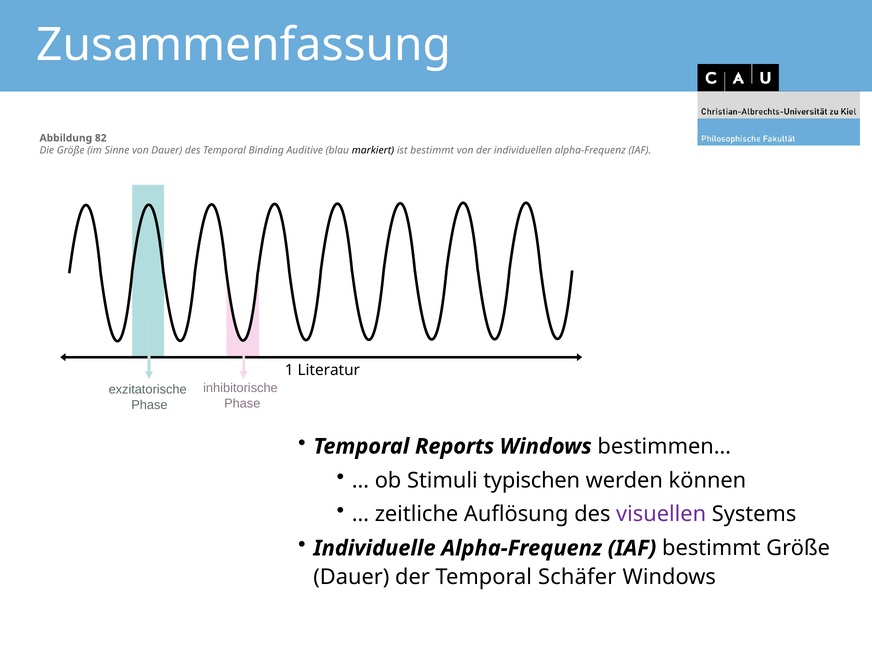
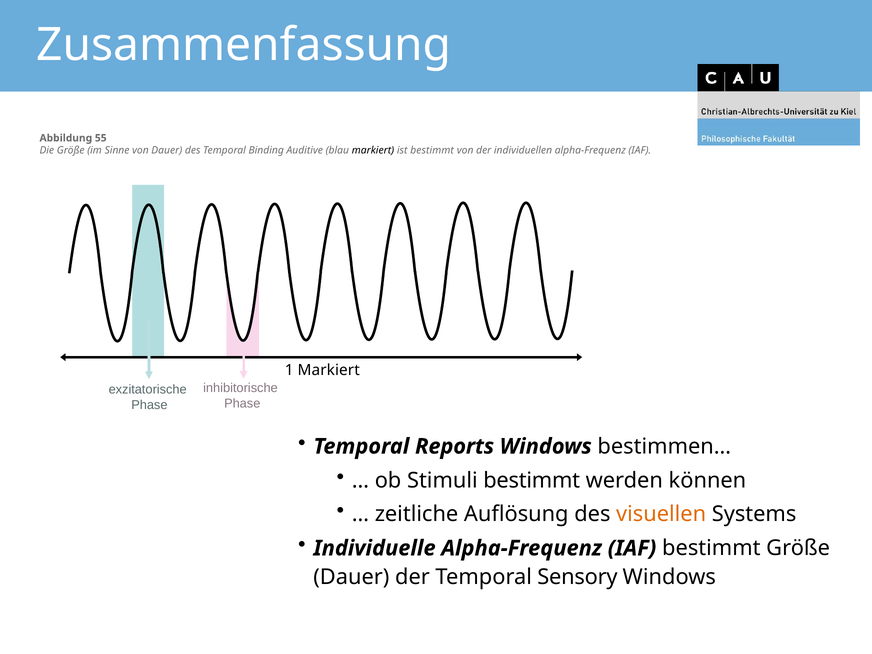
82: 82 -> 55 (101, 138)
1 Literatur: Literatur -> Markiert (329, 370)
Stimuli typischen: typischen -> bestimmt (532, 480)
visuellen colour: purple -> orange (661, 514)
Schäfer: Schäfer -> Sensory (577, 577)
